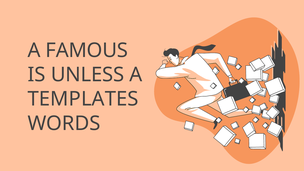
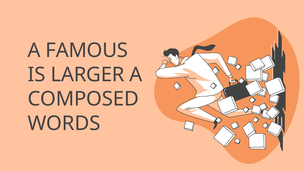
UNLESS: UNLESS -> LARGER (88, 75)
TEMPLATES: TEMPLATES -> COMPOSED (83, 99)
